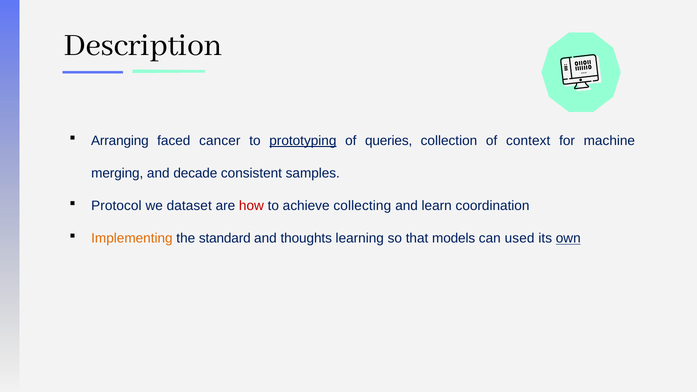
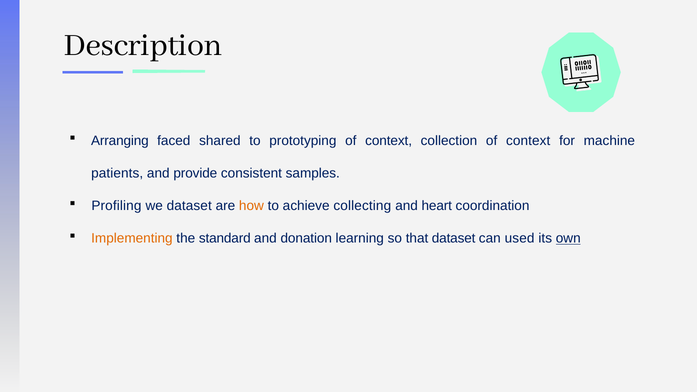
cancer: cancer -> shared (220, 141)
prototyping underline: present -> none (303, 141)
queries: queries -> context (389, 141)
merging: merging -> patients (117, 173)
decade: decade -> provide (195, 173)
Protocol: Protocol -> Profiling (116, 206)
how colour: red -> orange (251, 206)
learn: learn -> heart (437, 206)
thoughts: thoughts -> donation (306, 238)
that models: models -> dataset (454, 238)
